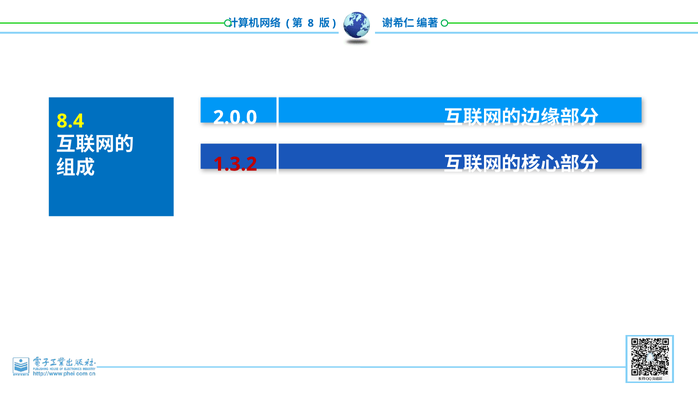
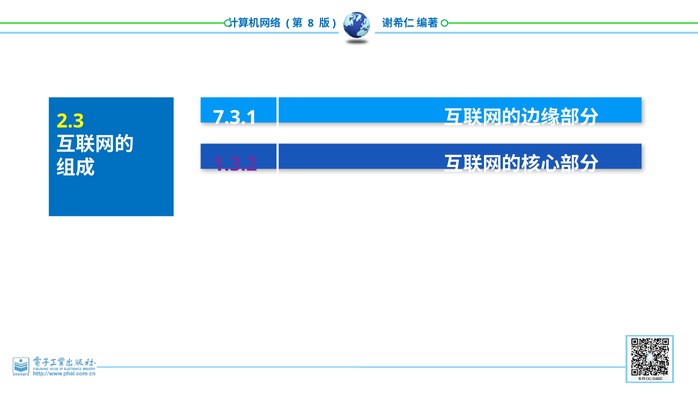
2.0.0: 2.0.0 -> 7.3.1 (235, 118)
8.4: 8.4 -> 2.3 (70, 121)
1.3.2 colour: red -> purple (235, 164)
